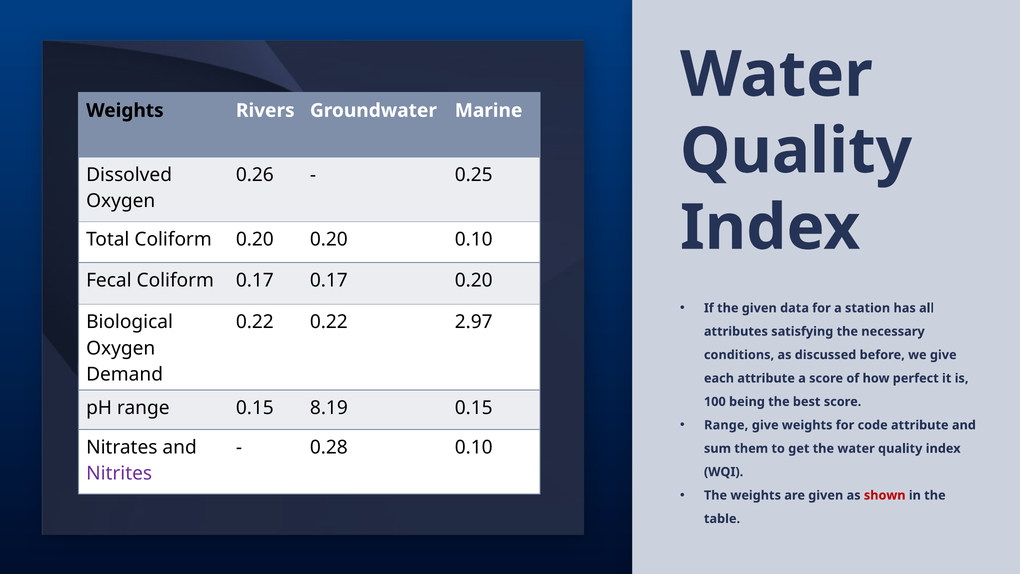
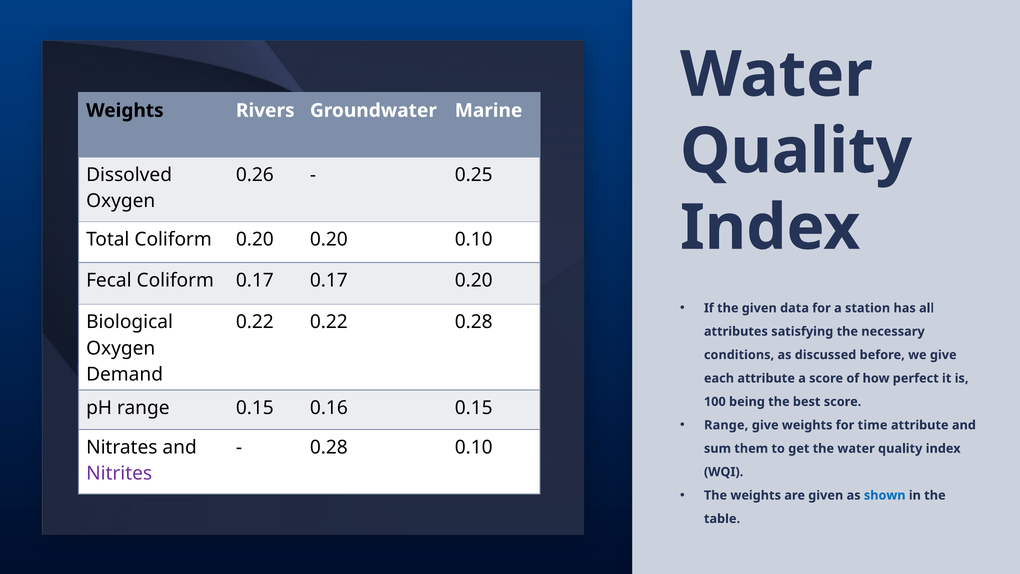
0.22 2.97: 2.97 -> 0.28 (474, 322)
8.19: 8.19 -> 0.16 (329, 408)
code: code -> time (873, 425)
shown colour: red -> blue (885, 495)
